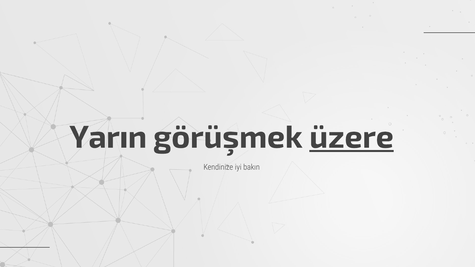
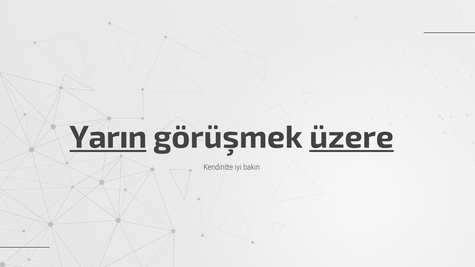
Yarın underline: none -> present (108, 137)
